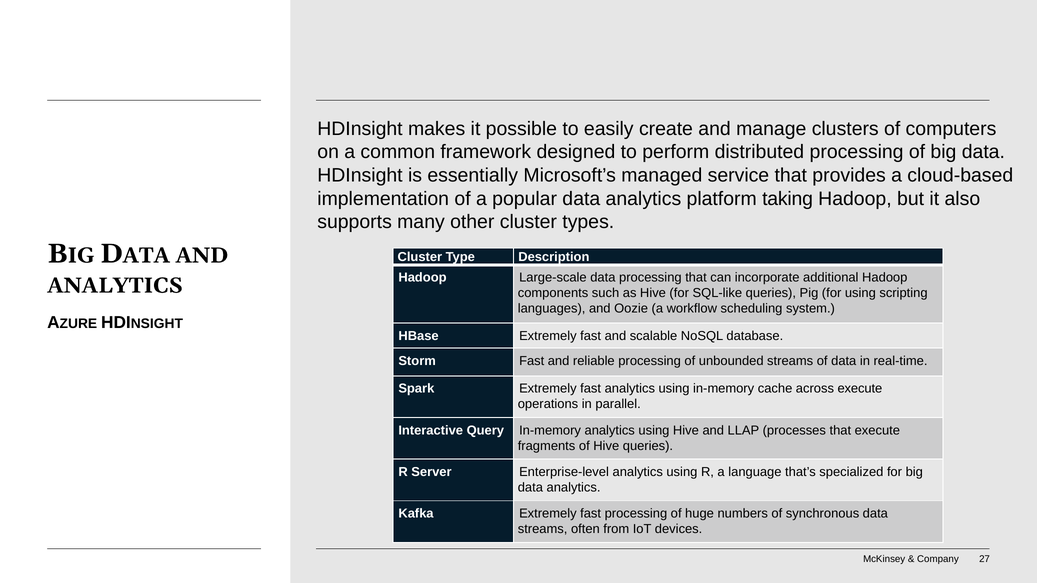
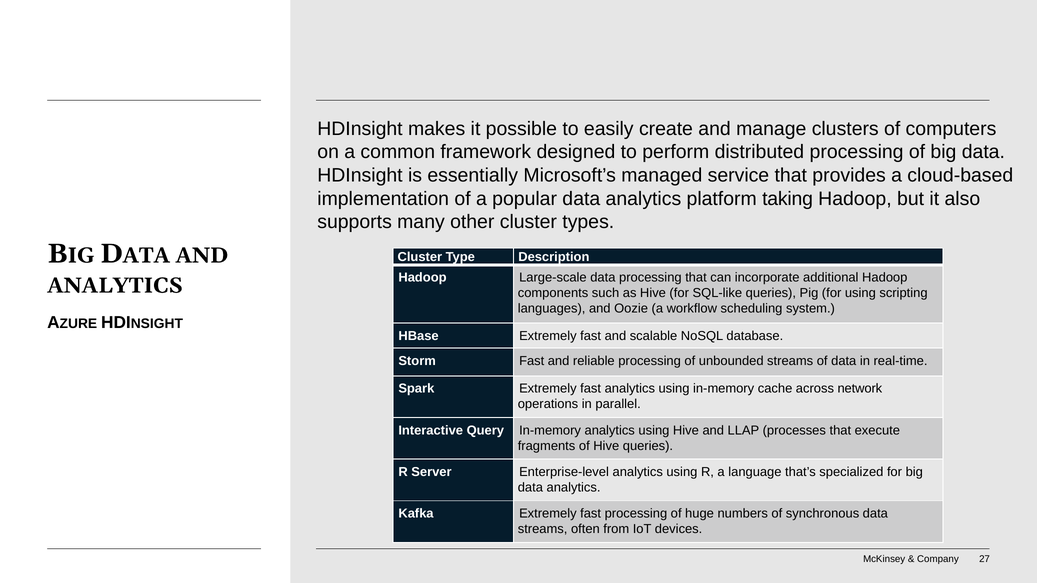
across execute: execute -> network (860, 389)
